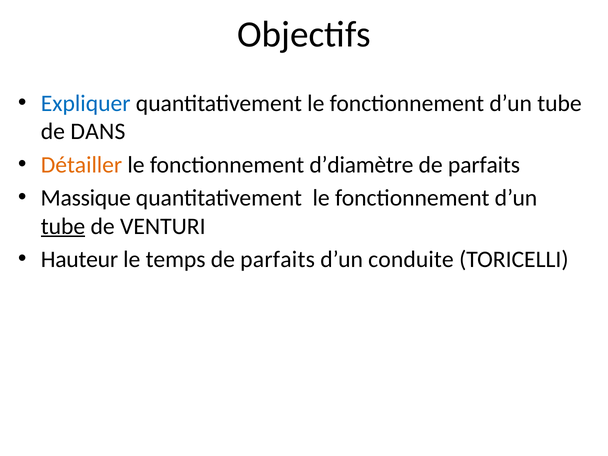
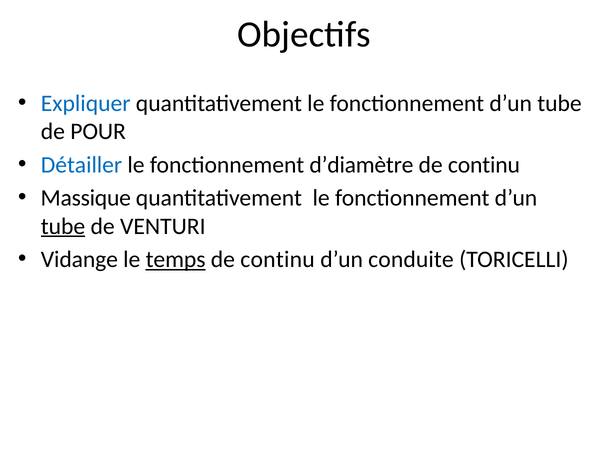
DANS: DANS -> POUR (98, 132)
Détailler colour: orange -> blue (81, 165)
parfaits: parfaits -> continu (484, 165)
Hauteur: Hauteur -> Vidange (79, 259)
temps underline: none -> present (176, 259)
parfaits: parfaits -> continu (278, 259)
